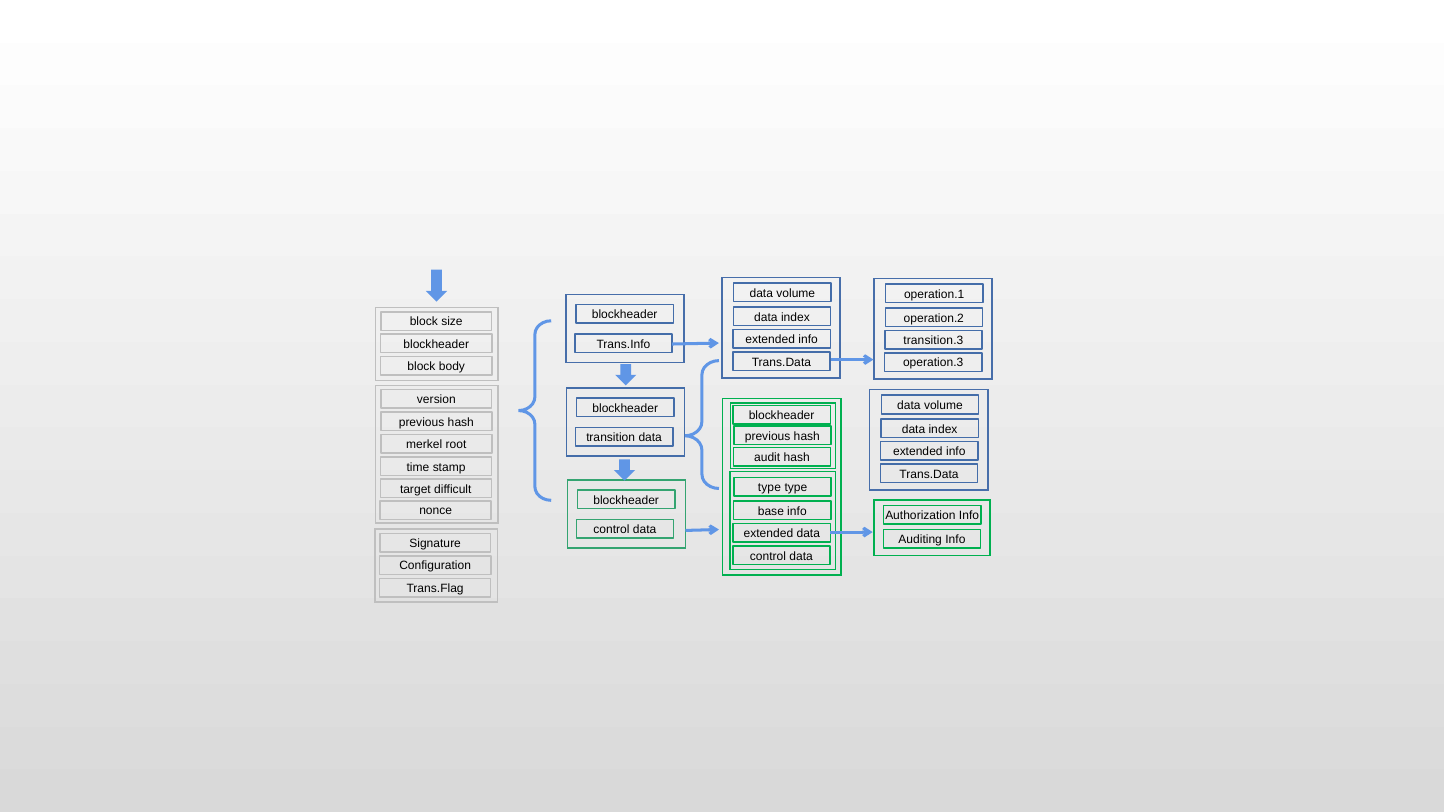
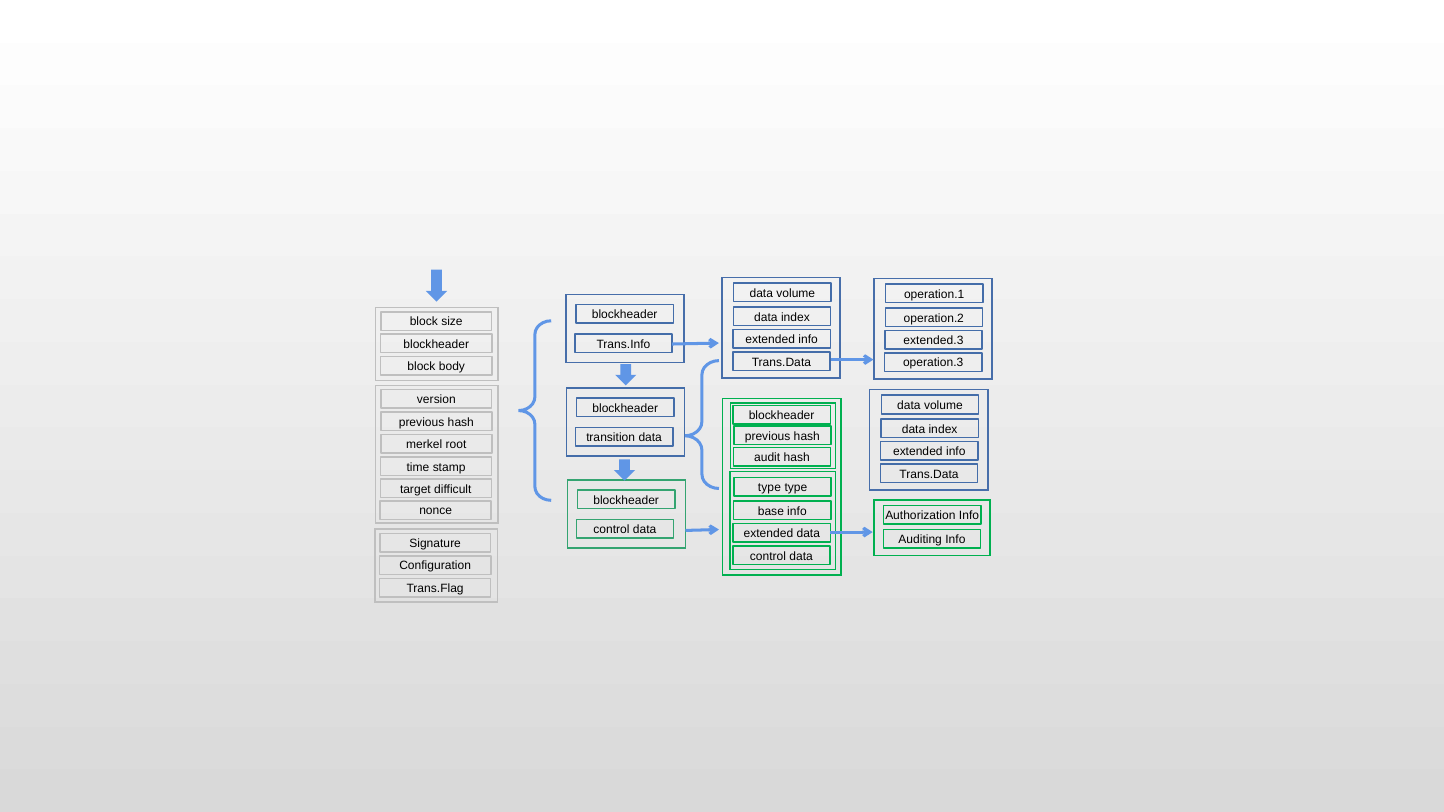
transition.3: transition.3 -> extended.3 (933, 341)
